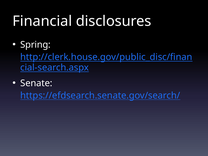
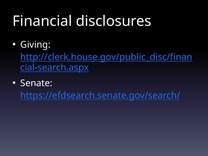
Spring: Spring -> Giving (35, 45)
